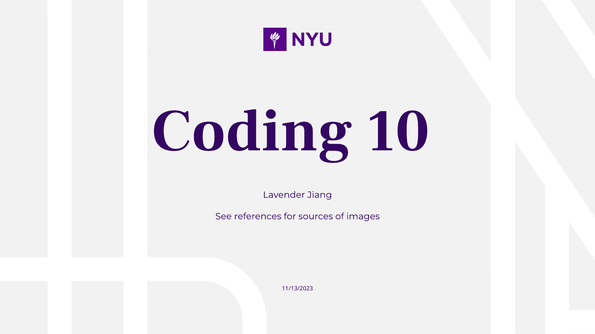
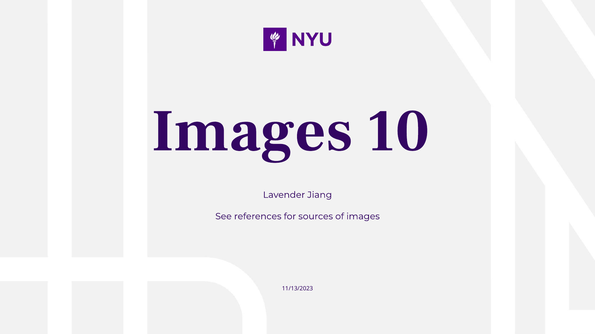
Coding: Coding -> Images (252, 131)
